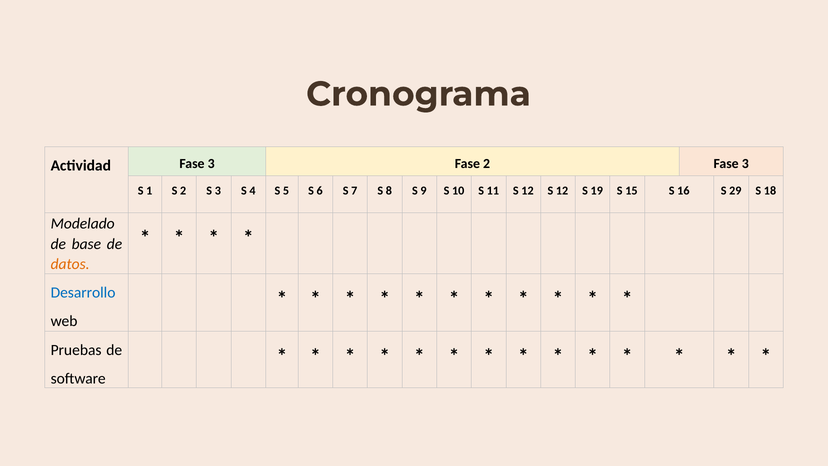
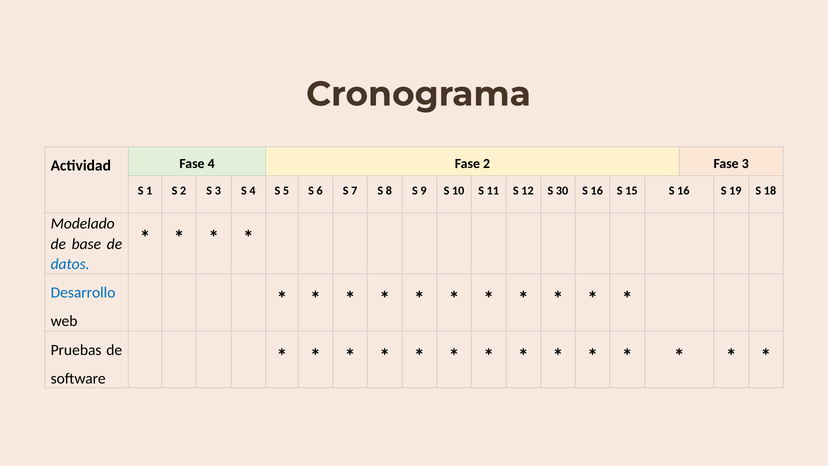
Actividad Fase 3: 3 -> 4 (211, 164)
12 S 12: 12 -> 30 (562, 191)
19: 19 -> 16 (597, 191)
29: 29 -> 19 (735, 191)
datos colour: orange -> blue (70, 264)
